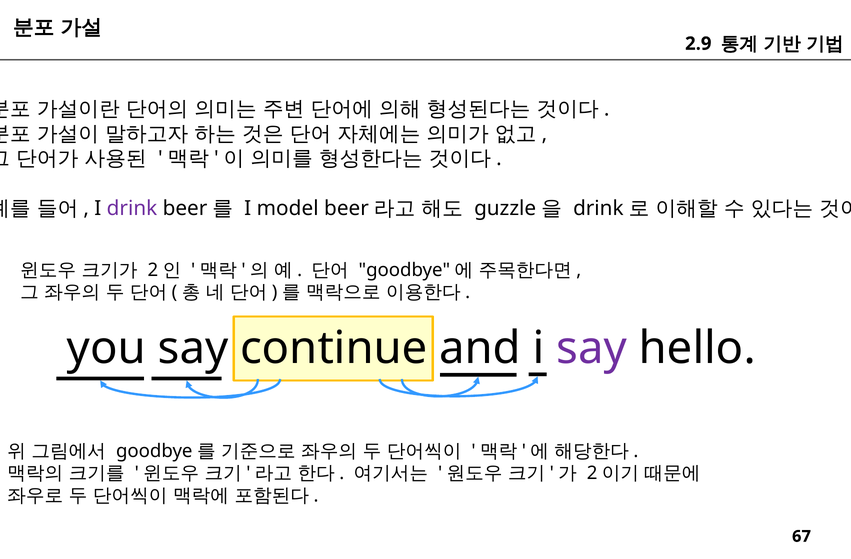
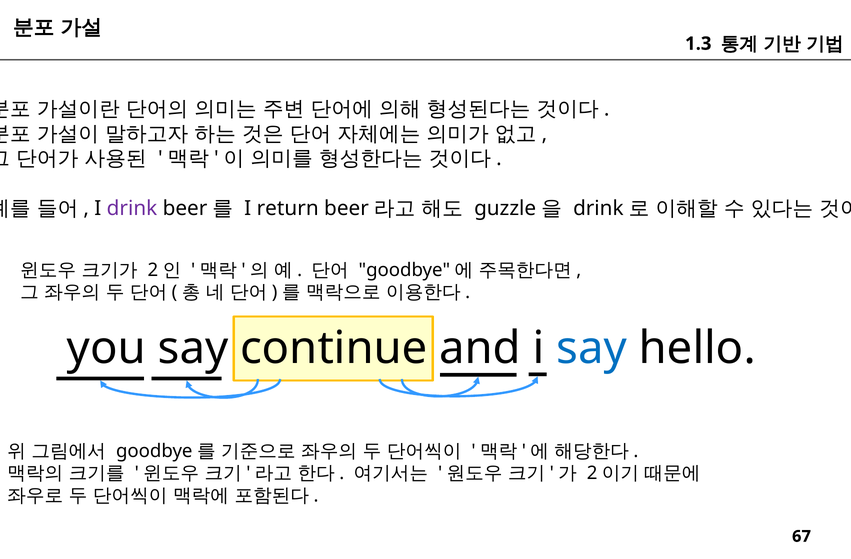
2.9: 2.9 -> 1.3 (698, 44)
model: model -> return (288, 208)
say colour: purple -> blue (592, 348)
